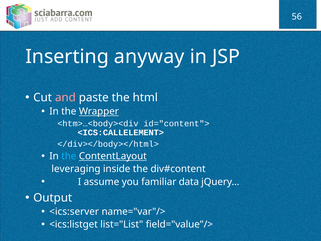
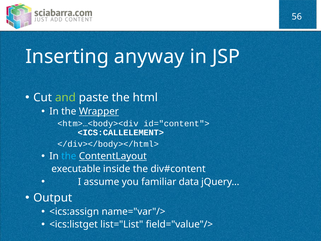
and colour: pink -> light green (65, 97)
leveraging: leveraging -> executable (76, 169)
<ics:server: <ics:server -> <ics:assign (74, 211)
